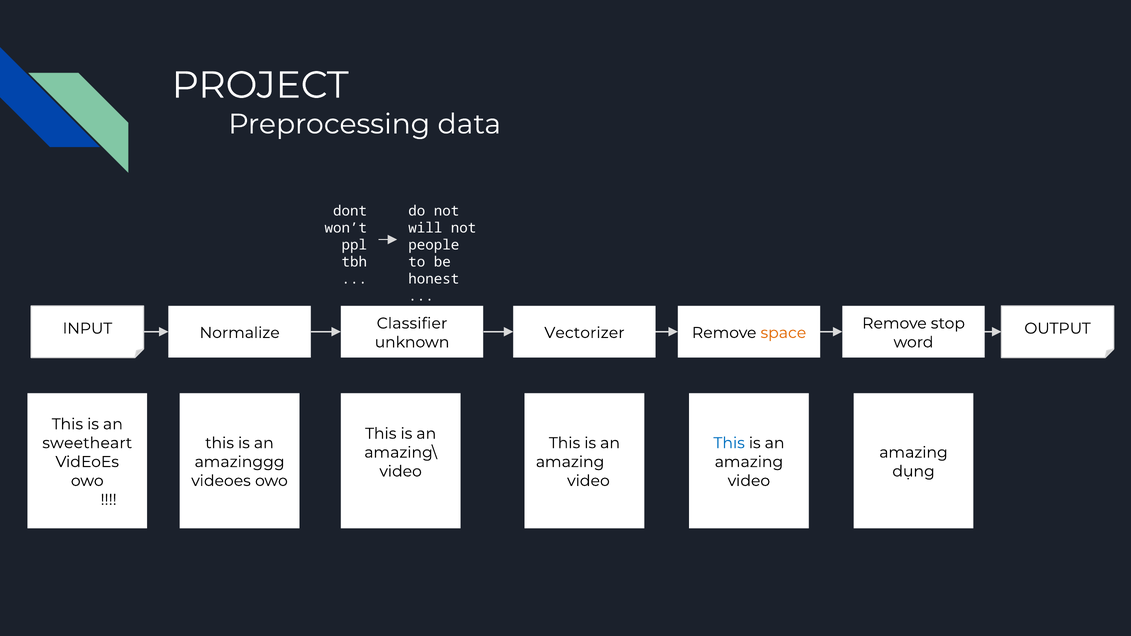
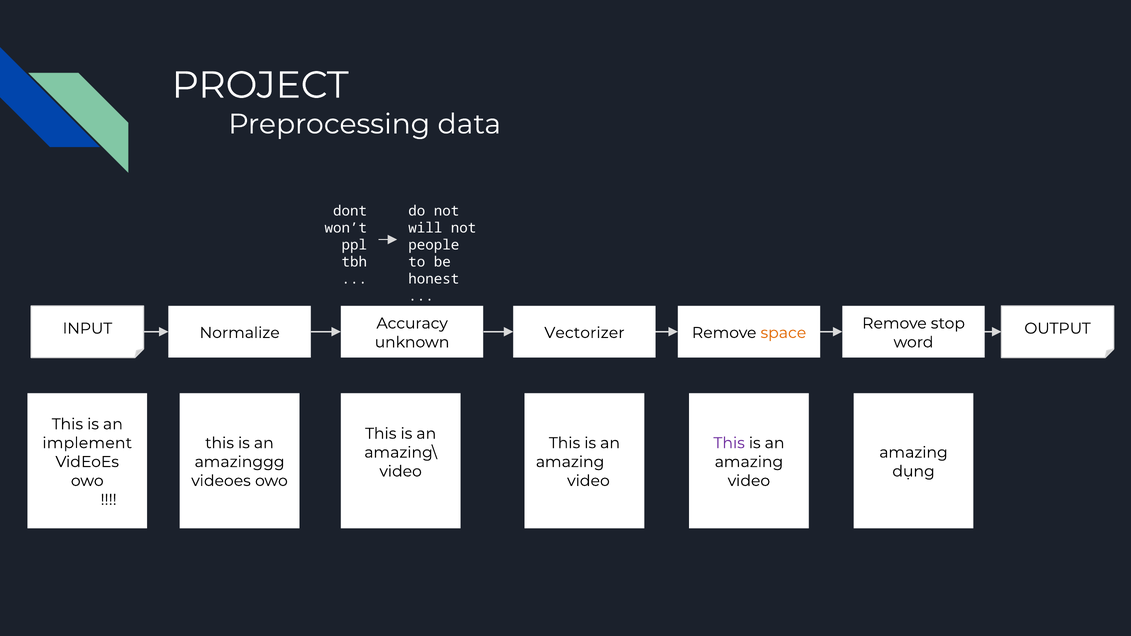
Classifier: Classifier -> Accuracy (412, 323)
sweetheart: sweetheart -> implement (87, 443)
This colour: blue -> purple (729, 443)
